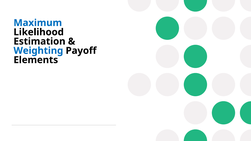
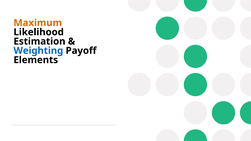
Maximum colour: blue -> orange (38, 23)
